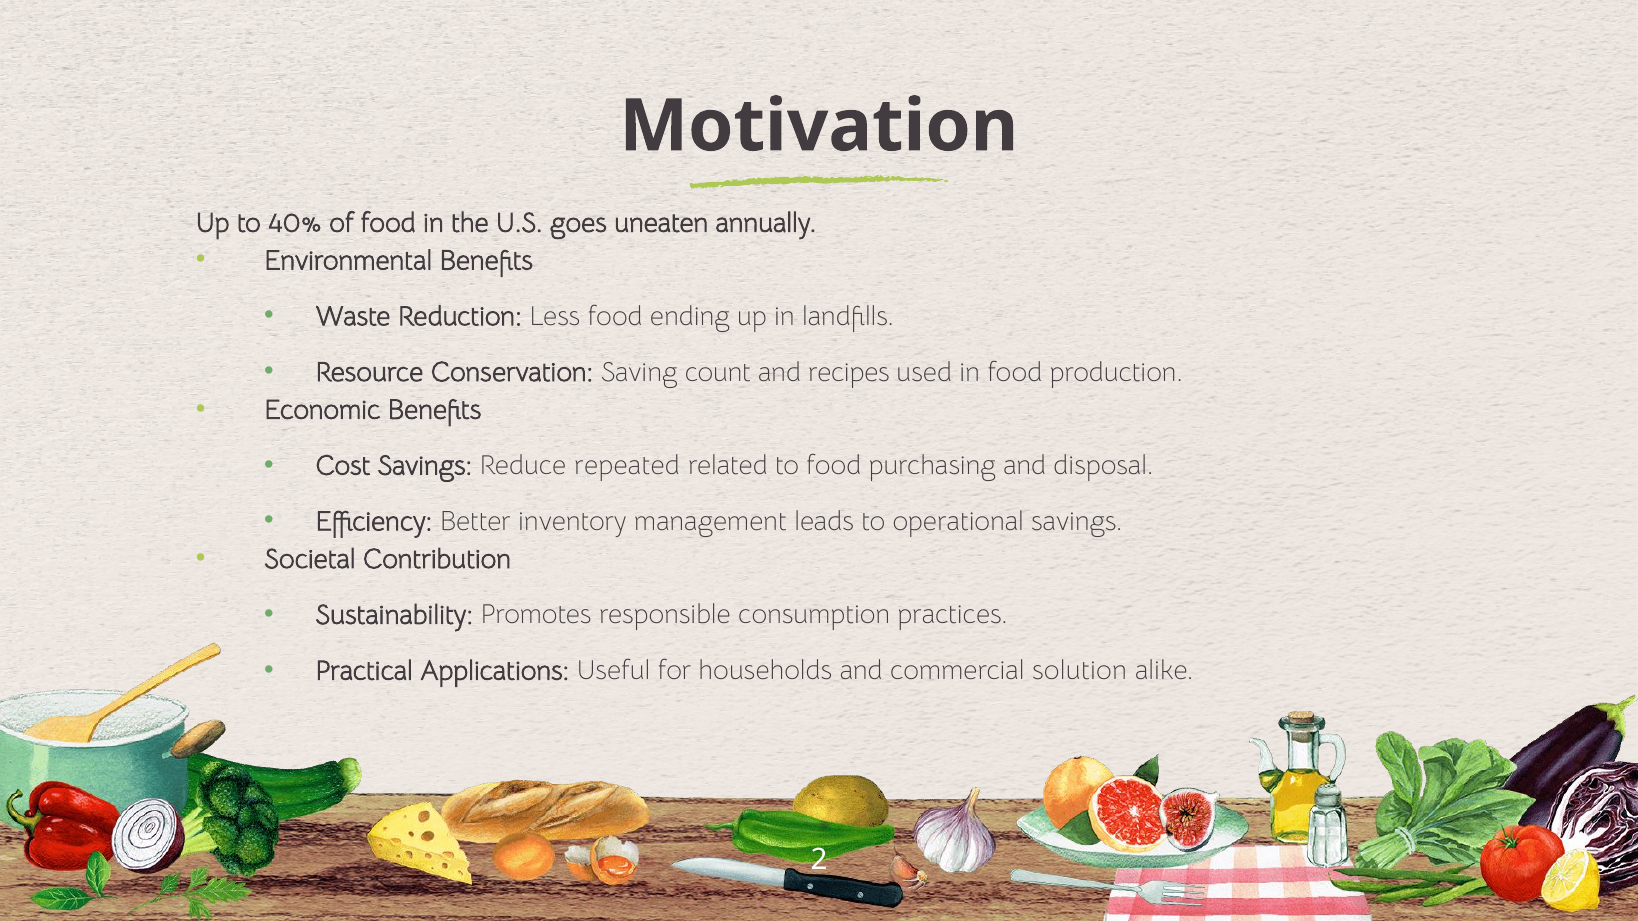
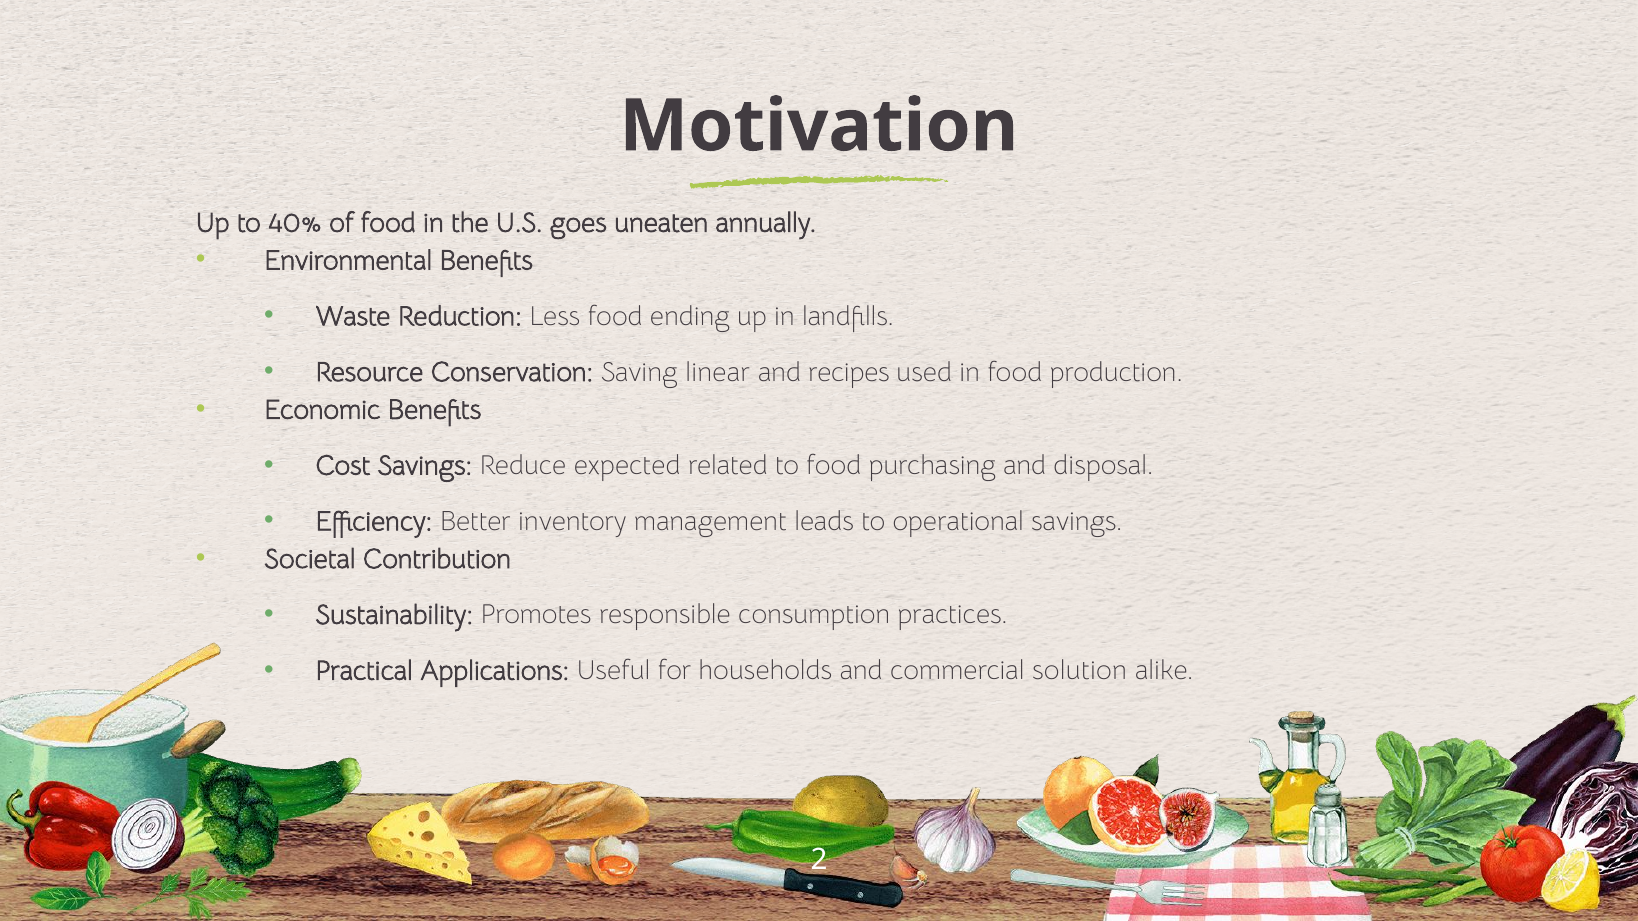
count: count -> linear (718, 372)
repeated: repeated -> expected (627, 466)
